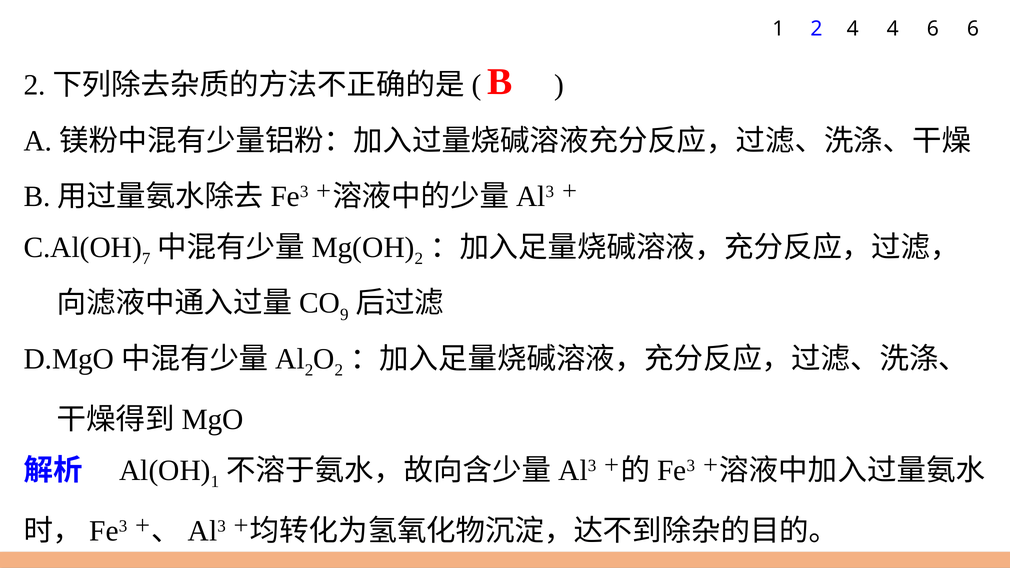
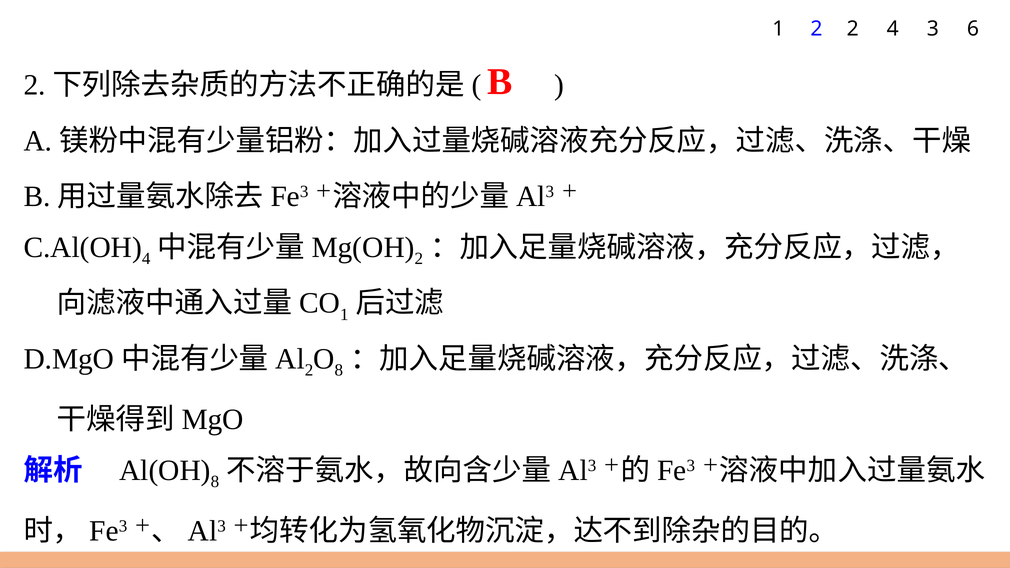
2 4: 4 -> 2 (853, 29)
4 6: 6 -> 3 (933, 29)
7: 7 -> 4 (146, 259)
9: 9 -> 1 (344, 315)
2: 2 -> 8 (339, 371)
1: 1 -> 8 (215, 482)
